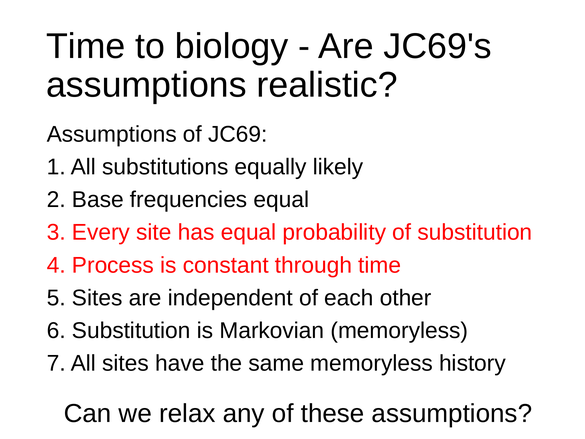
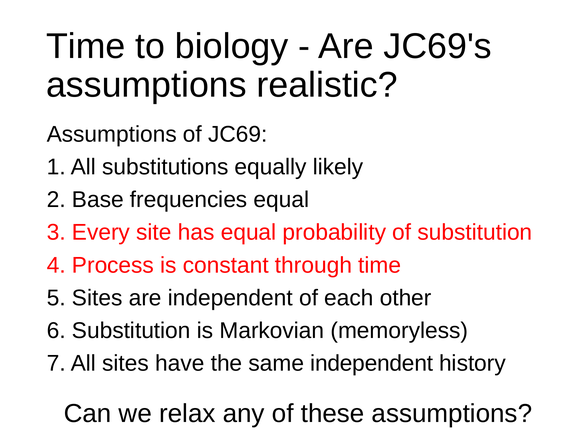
same memoryless: memoryless -> independent (372, 363)
